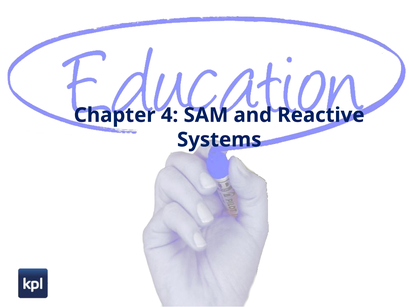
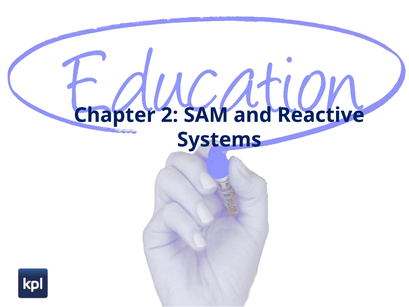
4: 4 -> 2 (170, 115)
